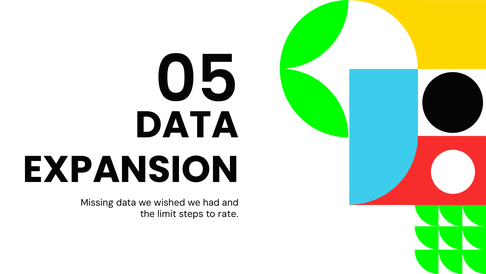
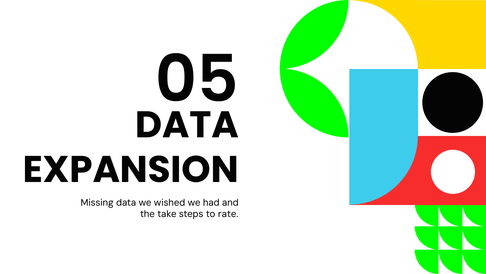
limit: limit -> take (167, 214)
